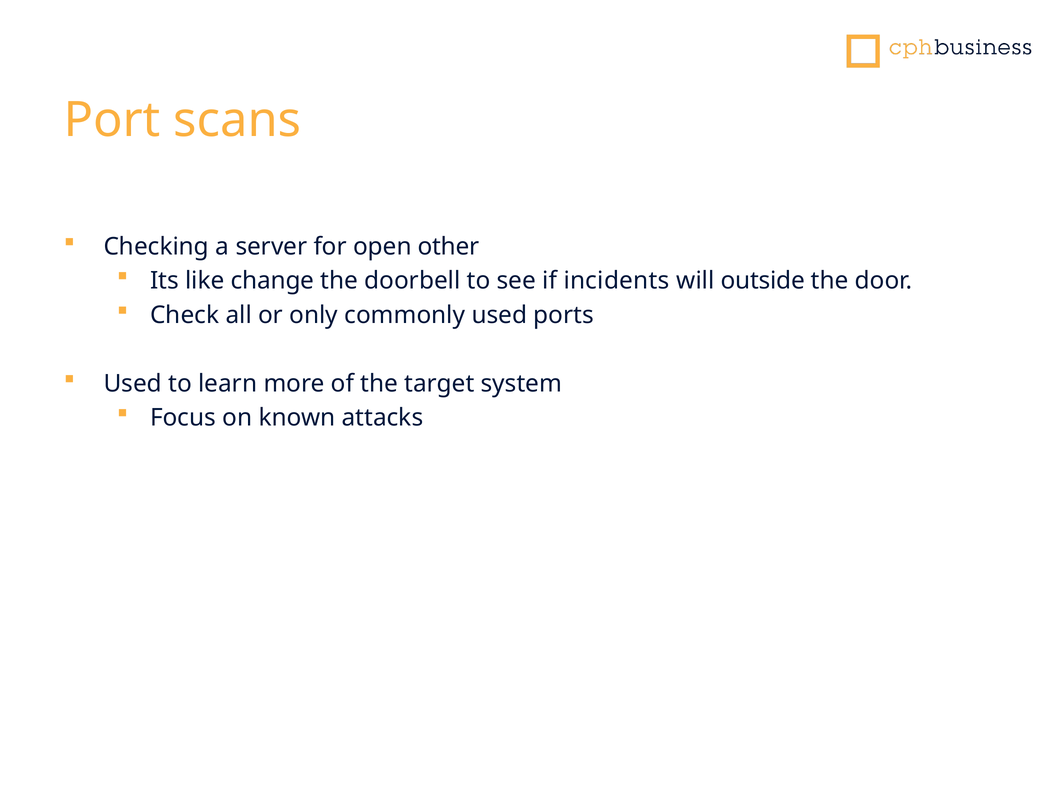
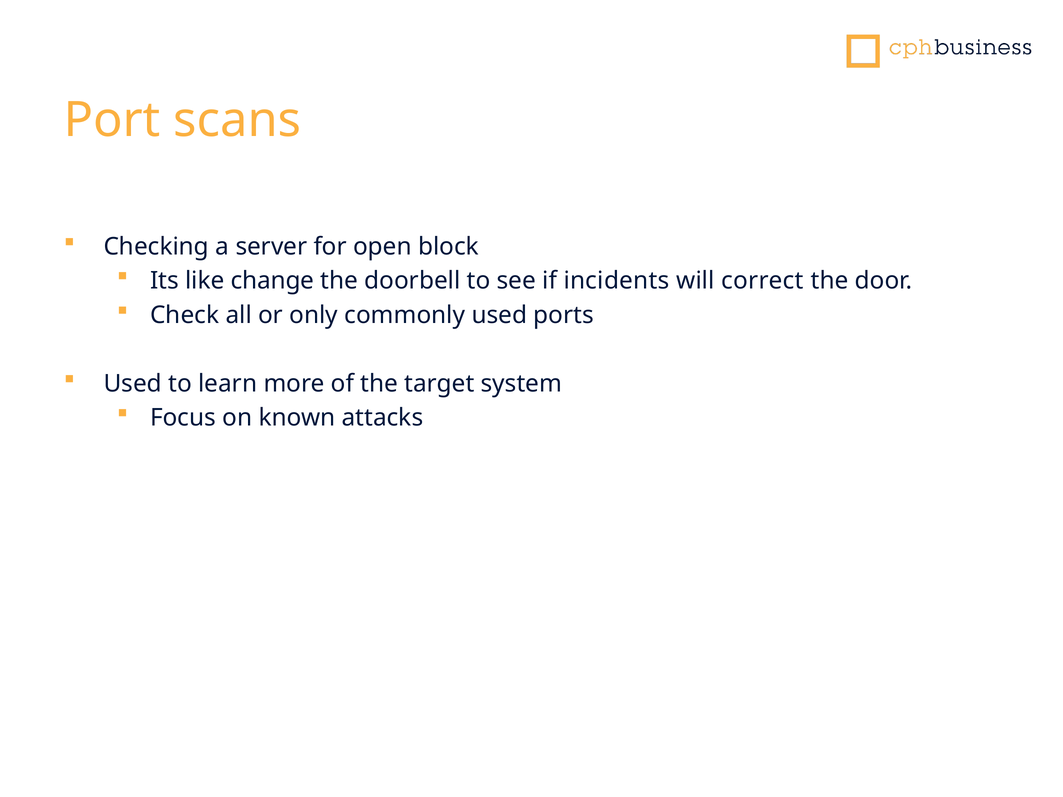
other: other -> block (448, 247)
outside: outside -> correct (763, 281)
